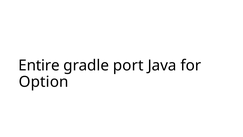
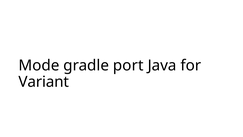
Entire: Entire -> Mode (39, 65)
Option: Option -> Variant (44, 82)
